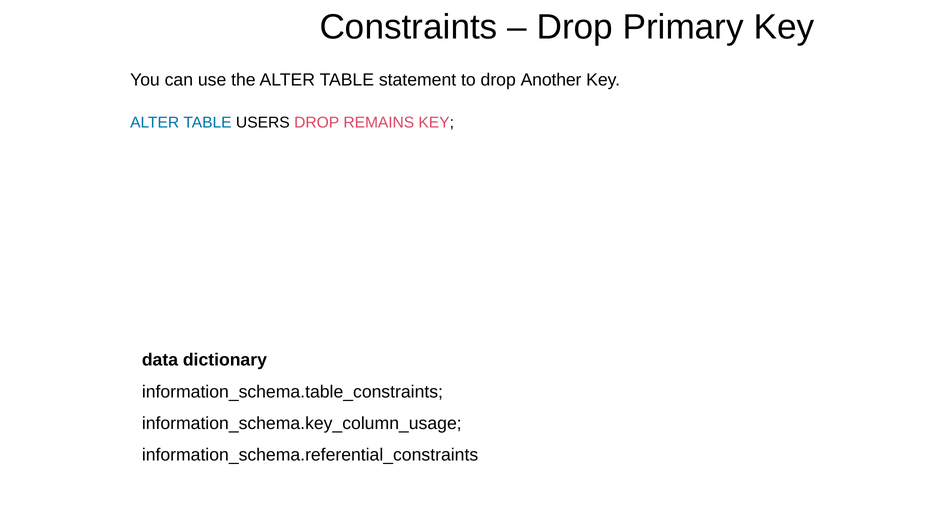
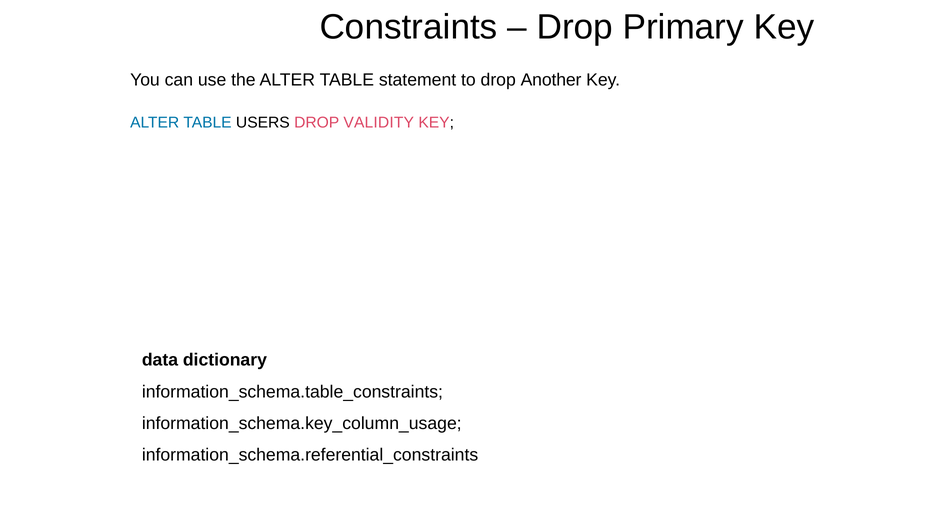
REMAINS: REMAINS -> VALIDITY (379, 123)
